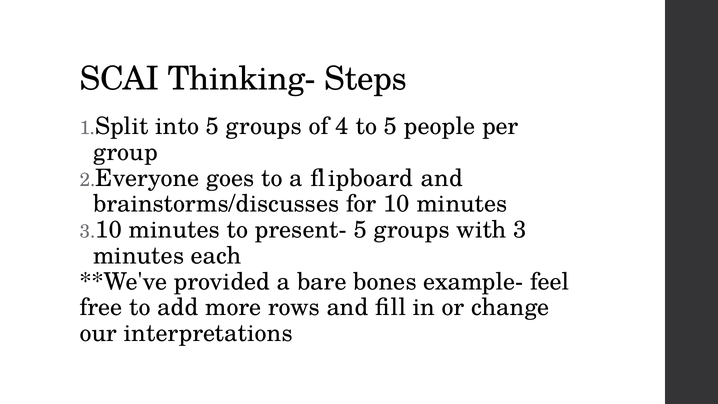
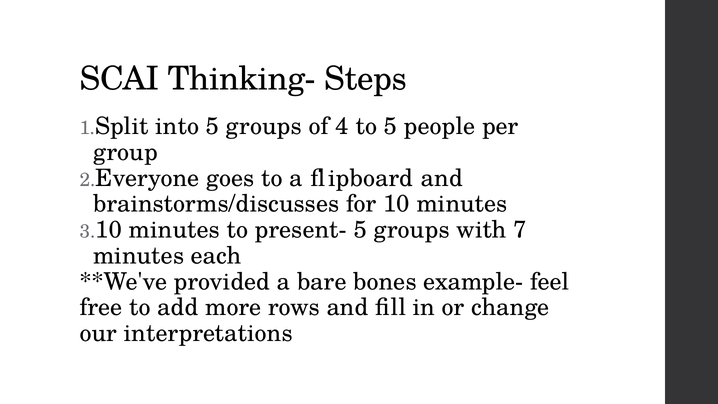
with 3: 3 -> 7 (520, 230)
